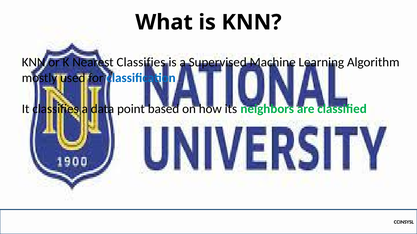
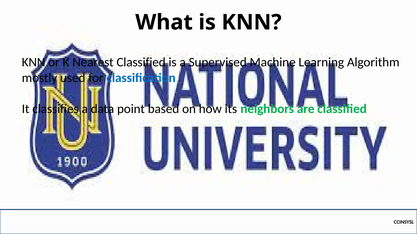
Nearest Classifies: Classifies -> Classified (141, 62)
